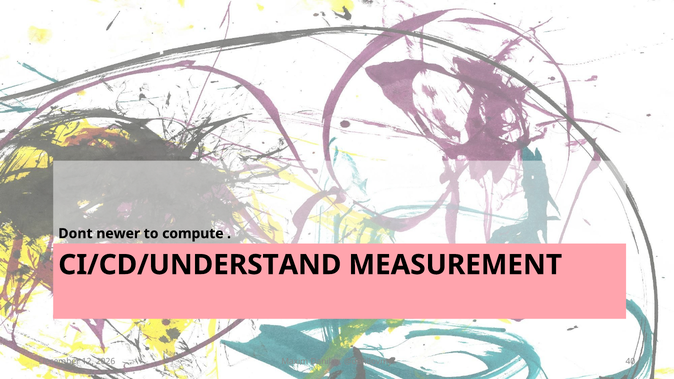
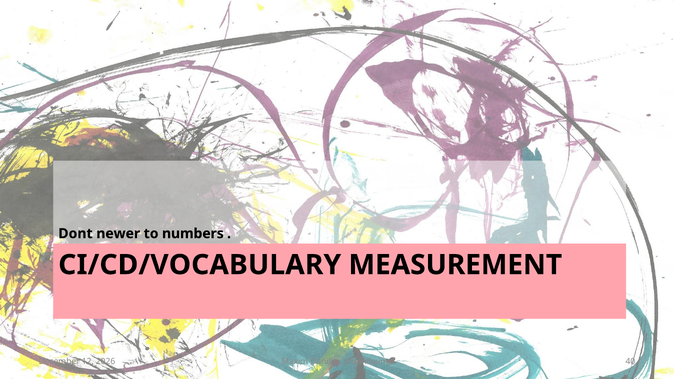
compute: compute -> numbers (193, 234)
CI/CD/UNDERSTAND: CI/CD/UNDERSTAND -> CI/CD/VOCABULARY (200, 265)
